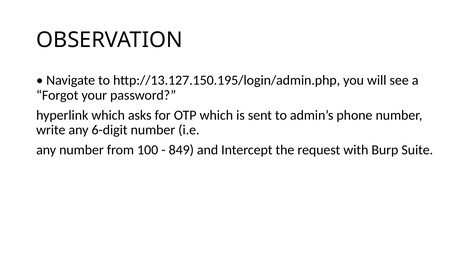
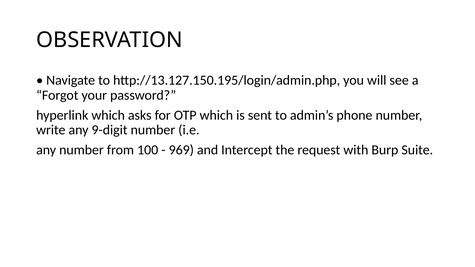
6-digit: 6-digit -> 9-digit (110, 130)
849: 849 -> 969 (181, 150)
